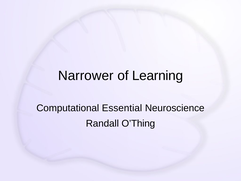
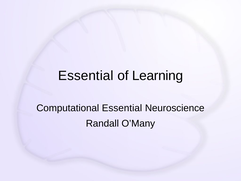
Narrower: Narrower -> Essential (86, 76)
O’Thing: O’Thing -> O’Many (138, 123)
